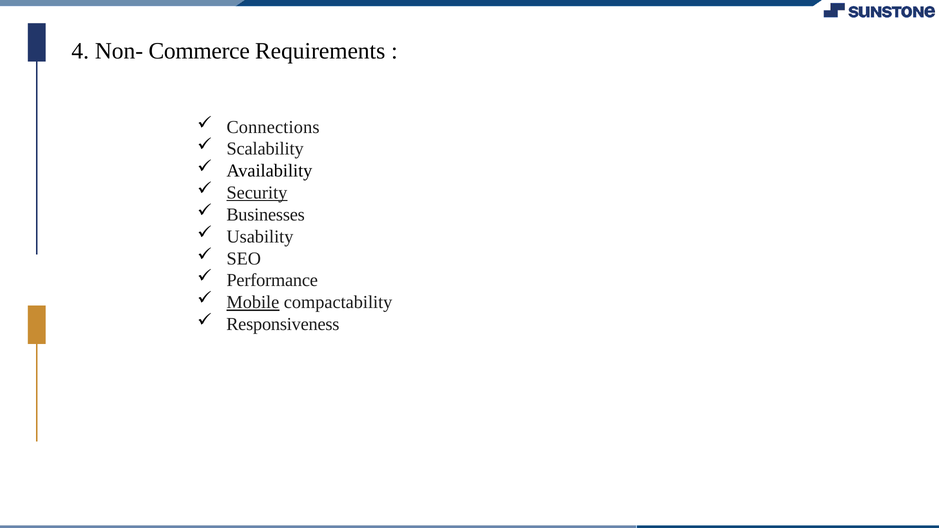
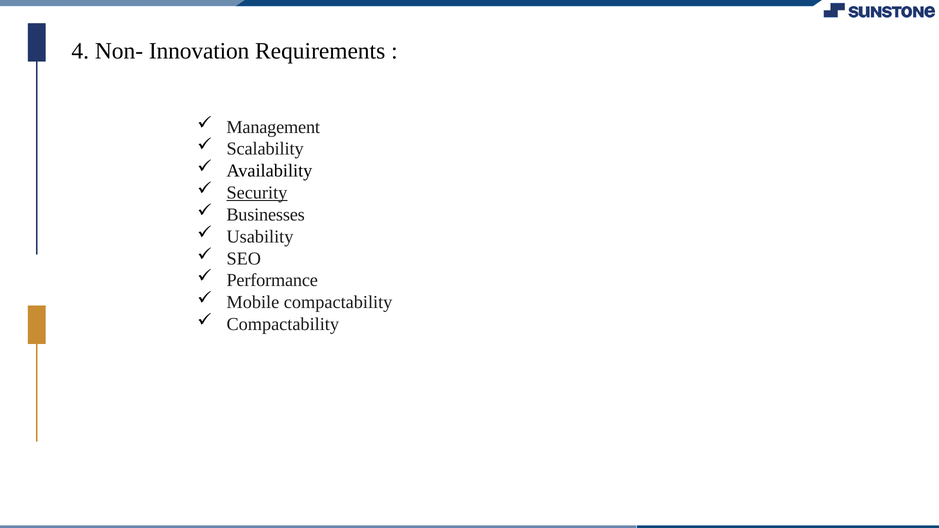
Commerce: Commerce -> Innovation (199, 51)
Connections: Connections -> Management (273, 127)
Mobile underline: present -> none (253, 302)
Responsiveness: Responsiveness -> Compactability (283, 324)
